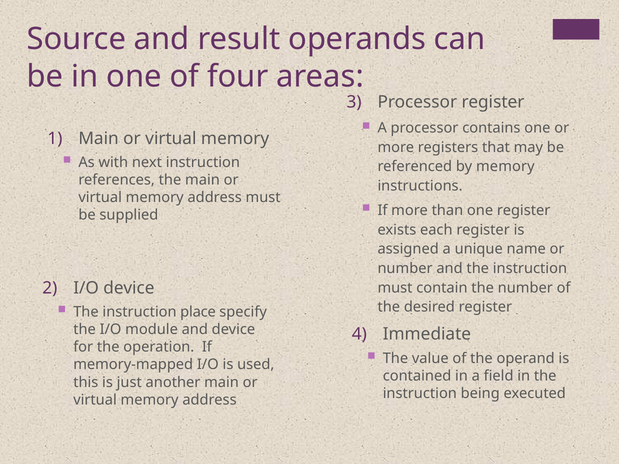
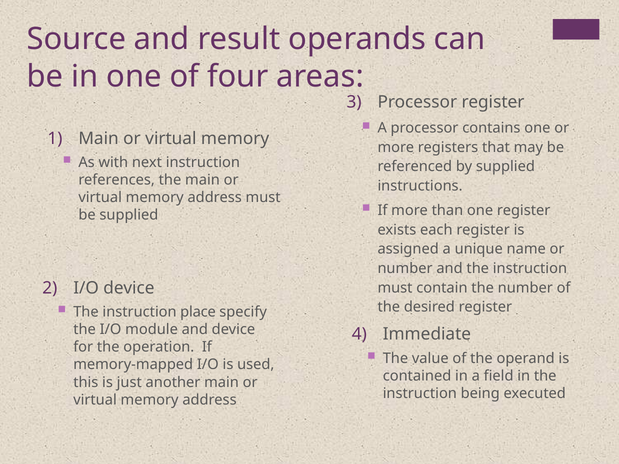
by memory: memory -> supplied (505, 167)
